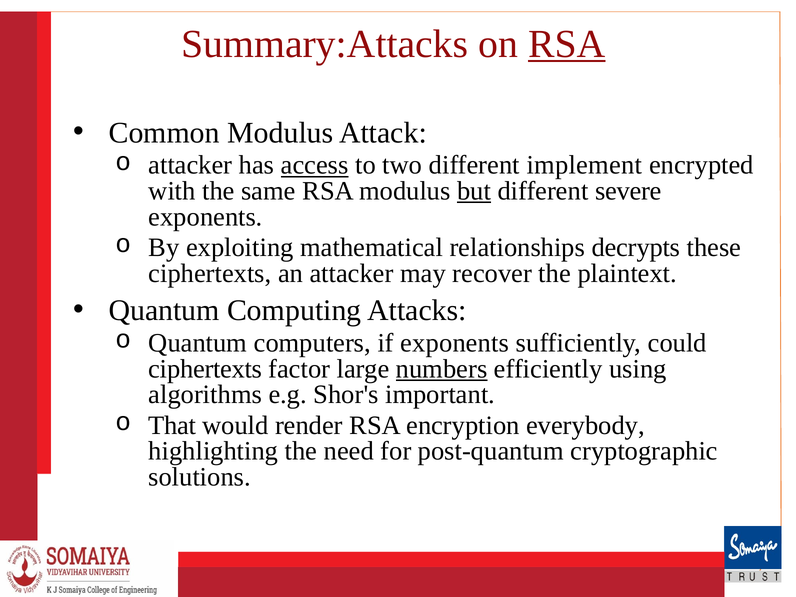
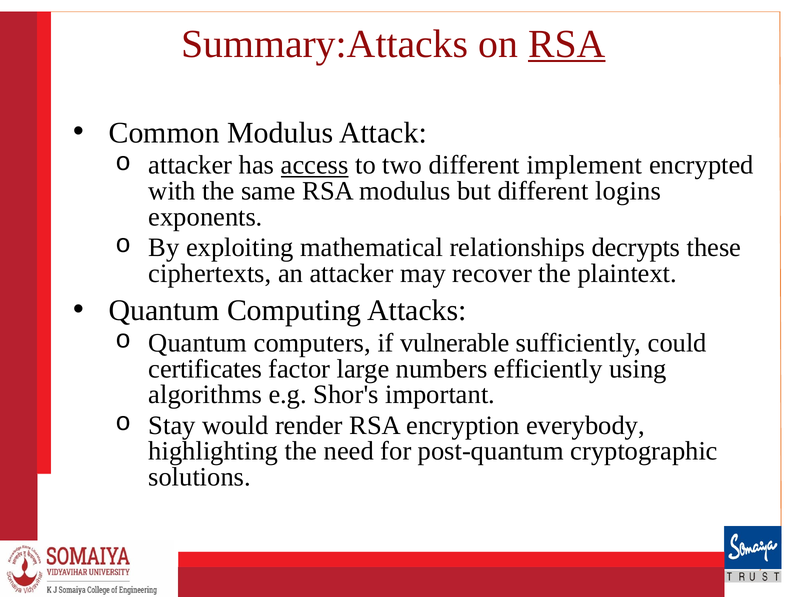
but underline: present -> none (474, 191)
severe: severe -> logins (628, 191)
if exponents: exponents -> vulnerable (455, 343)
ciphertexts: ciphertexts -> certificates (205, 369)
numbers underline: present -> none (442, 369)
That: That -> Stay (172, 425)
